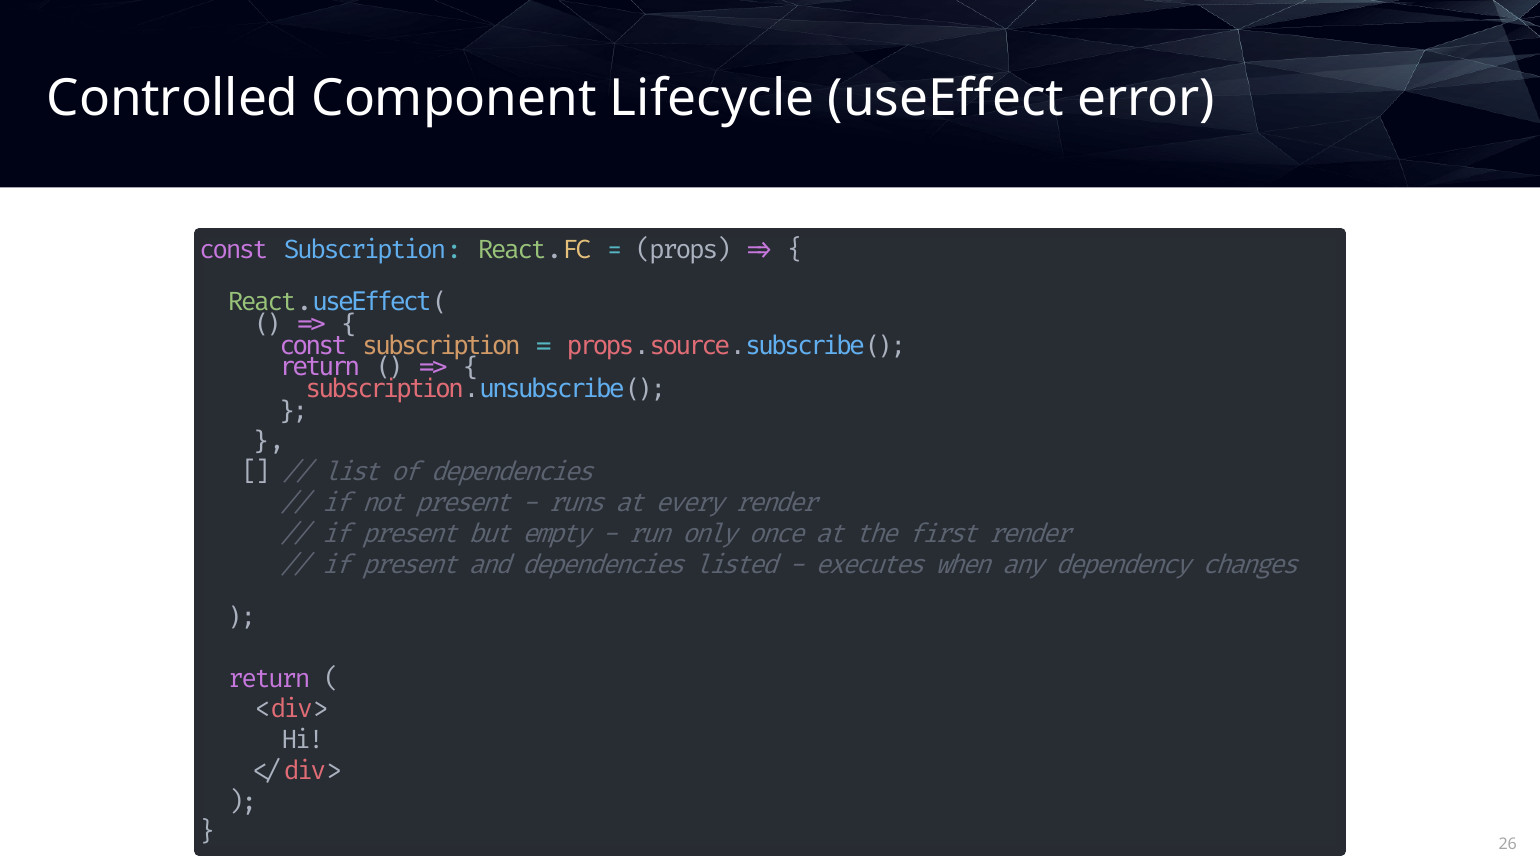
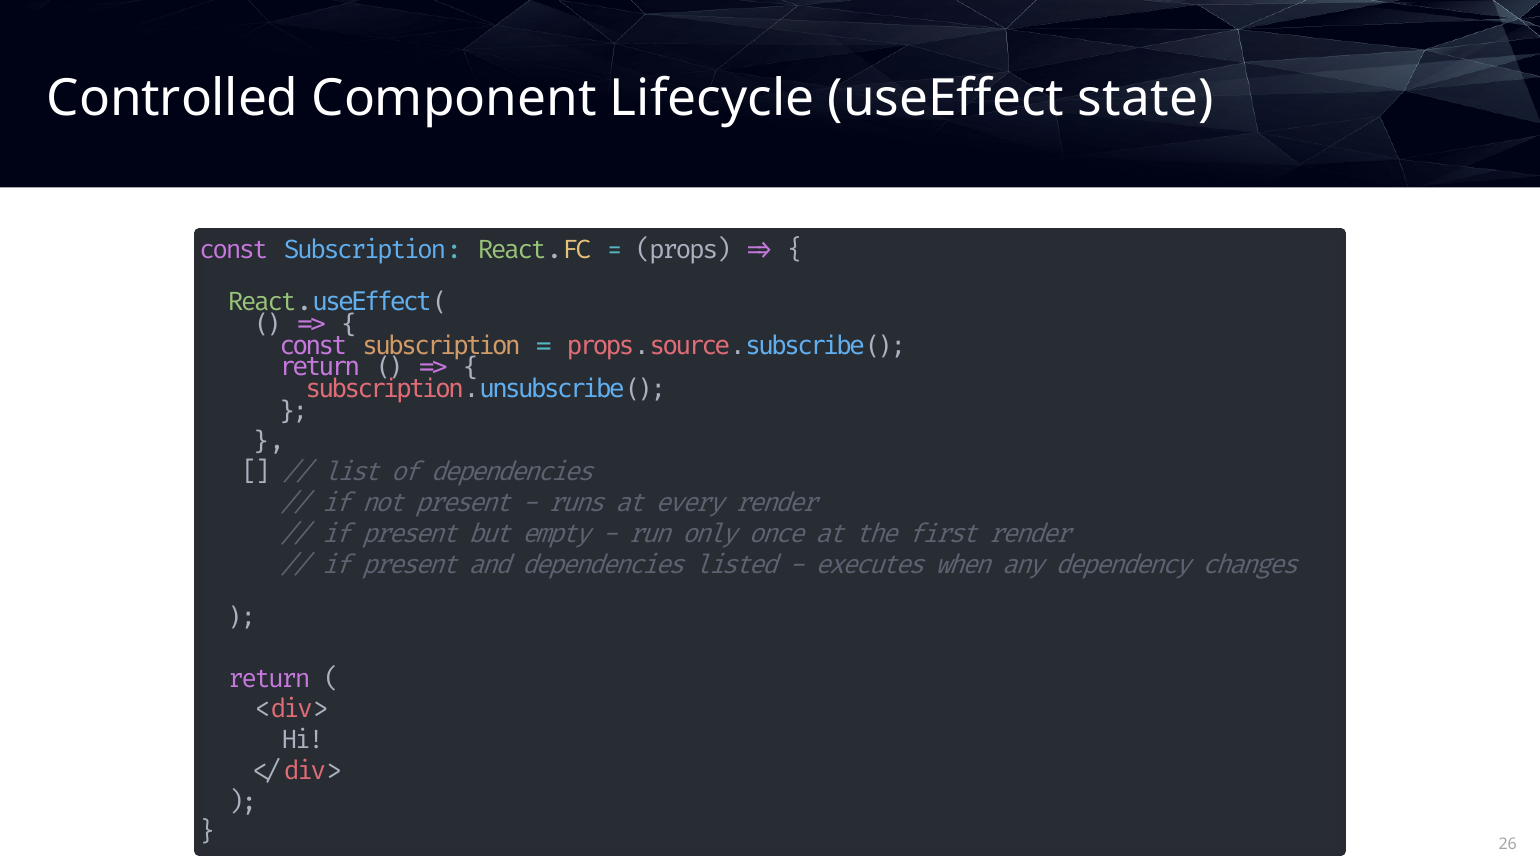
error: error -> state (1146, 98)
